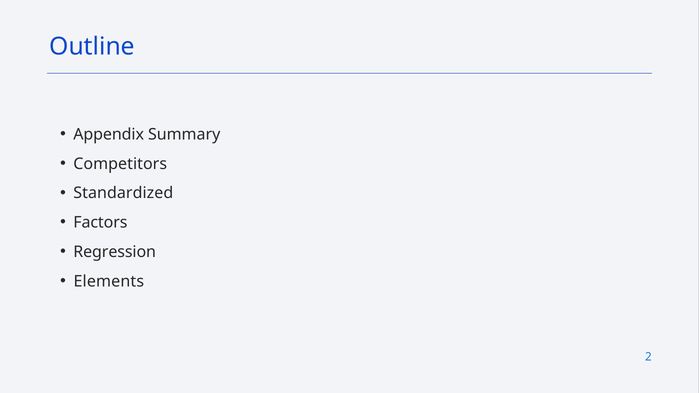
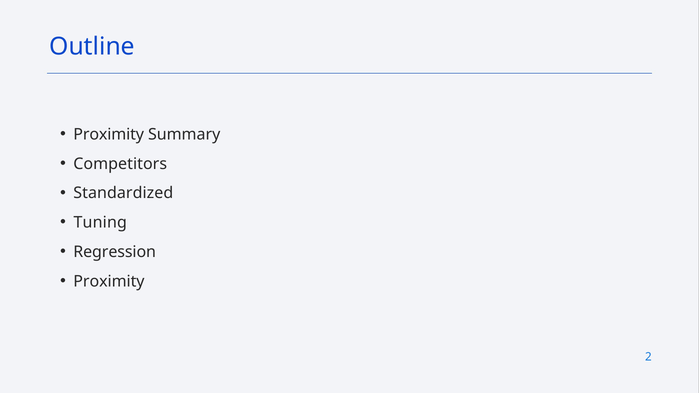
Appendix: Appendix -> Proximity (109, 134)
Factors: Factors -> Tuning (100, 223)
Elements: Elements -> Proximity (109, 281)
